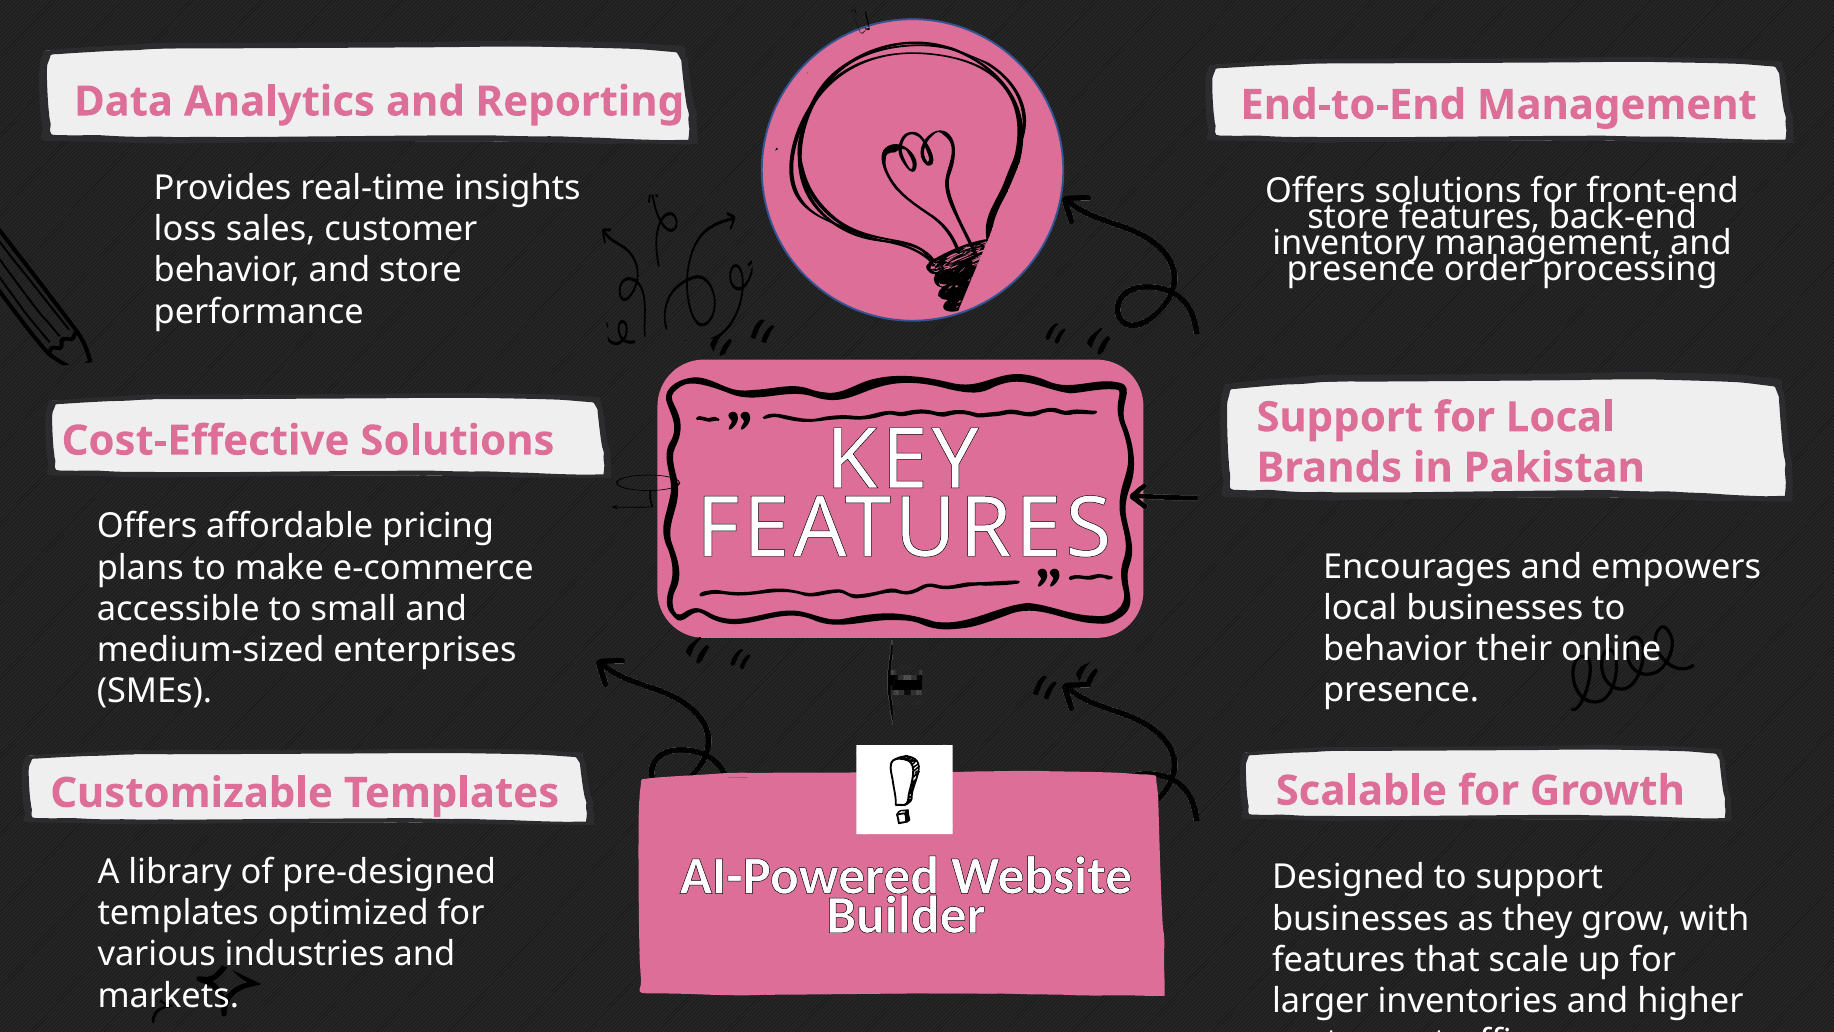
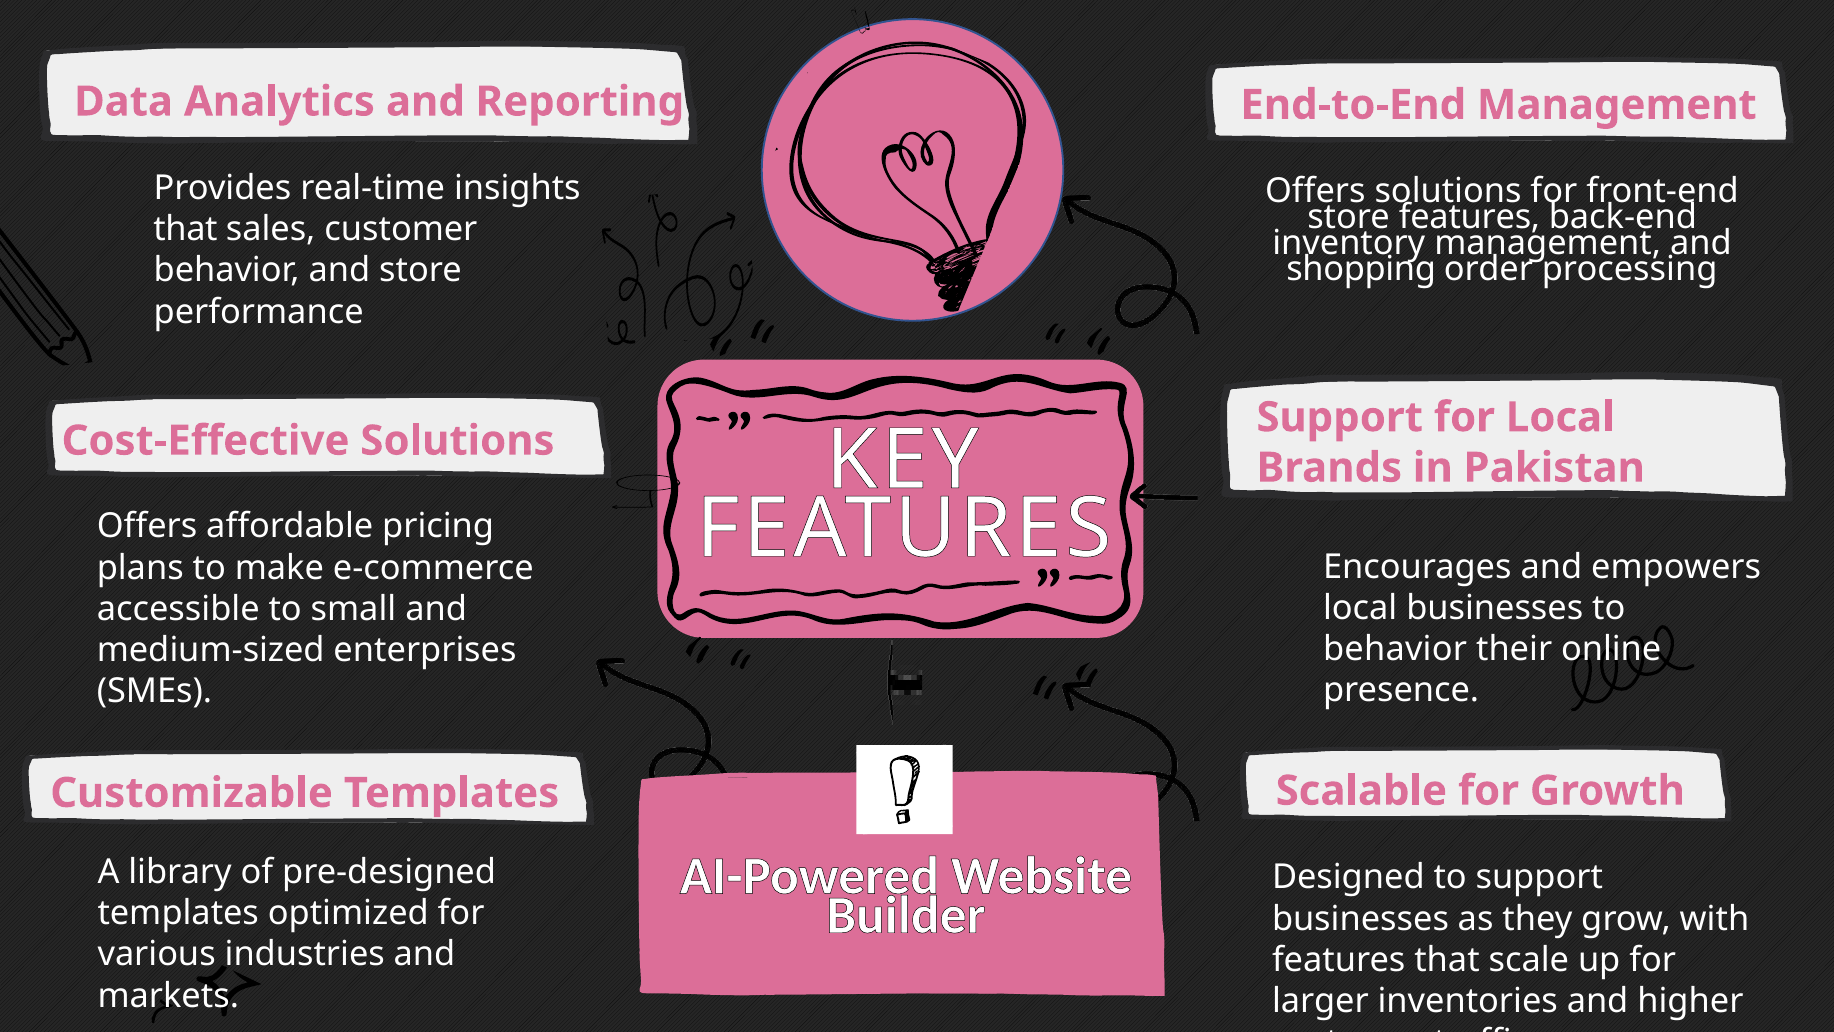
loss: loss -> that (185, 229)
presence: presence -> shopping (1361, 269)
